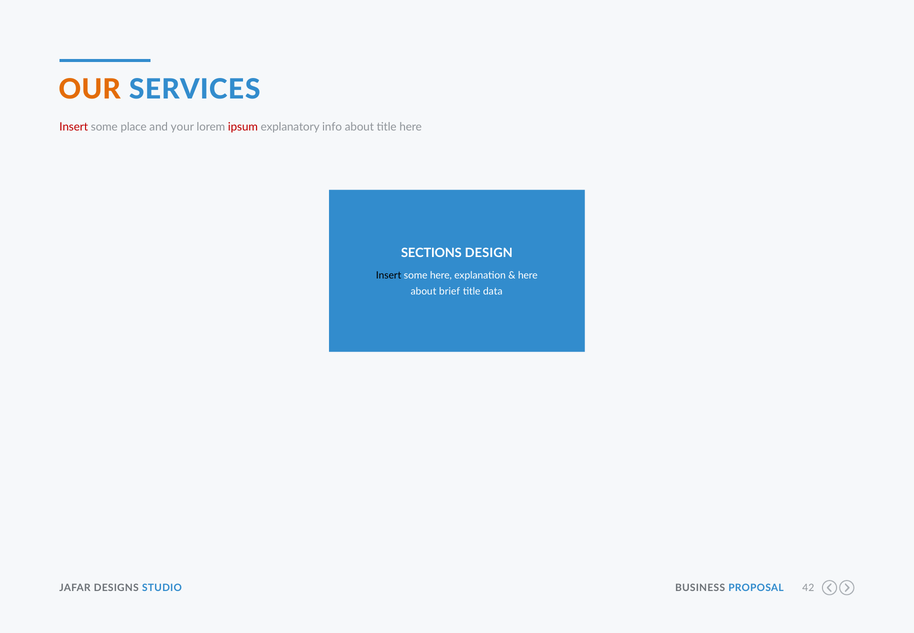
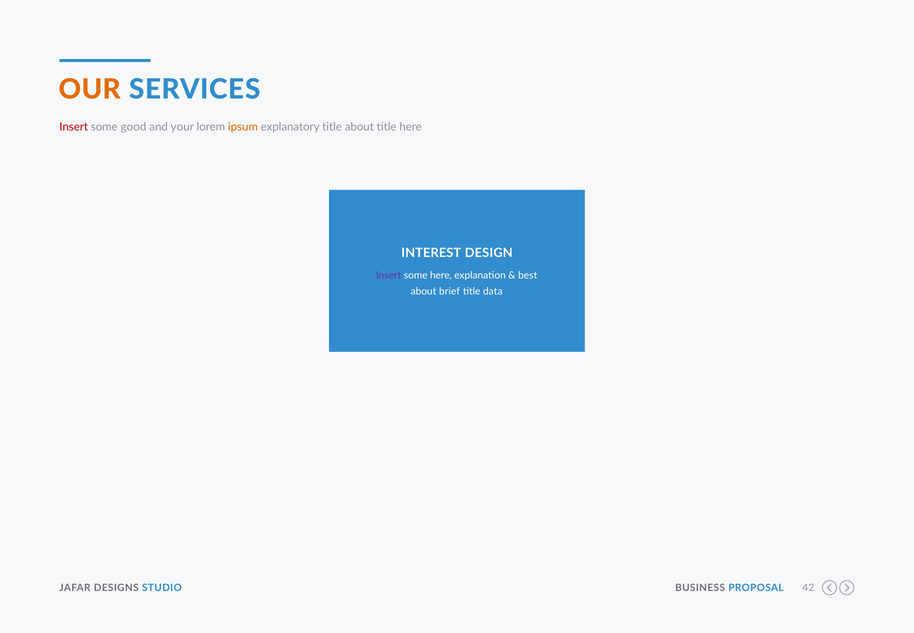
place: place -> good (134, 127)
ipsum colour: red -> orange (243, 127)
explanatory info: info -> title (332, 127)
SECTIONS: SECTIONS -> INTEREST (431, 253)
Insert colour: black -> purple (389, 275)
here: here -> best (528, 275)
